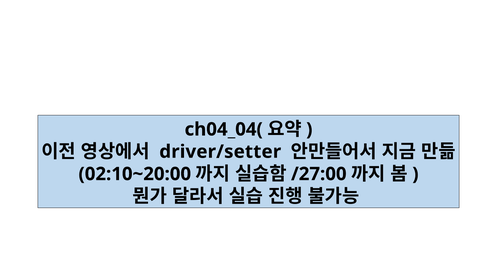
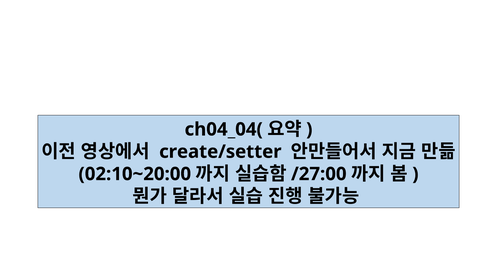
driver/setter: driver/setter -> create/setter (220, 152)
